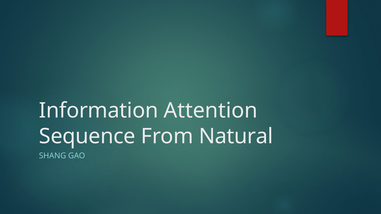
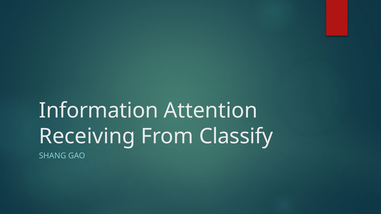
Sequence: Sequence -> Receiving (87, 136)
Natural: Natural -> Classify (236, 136)
